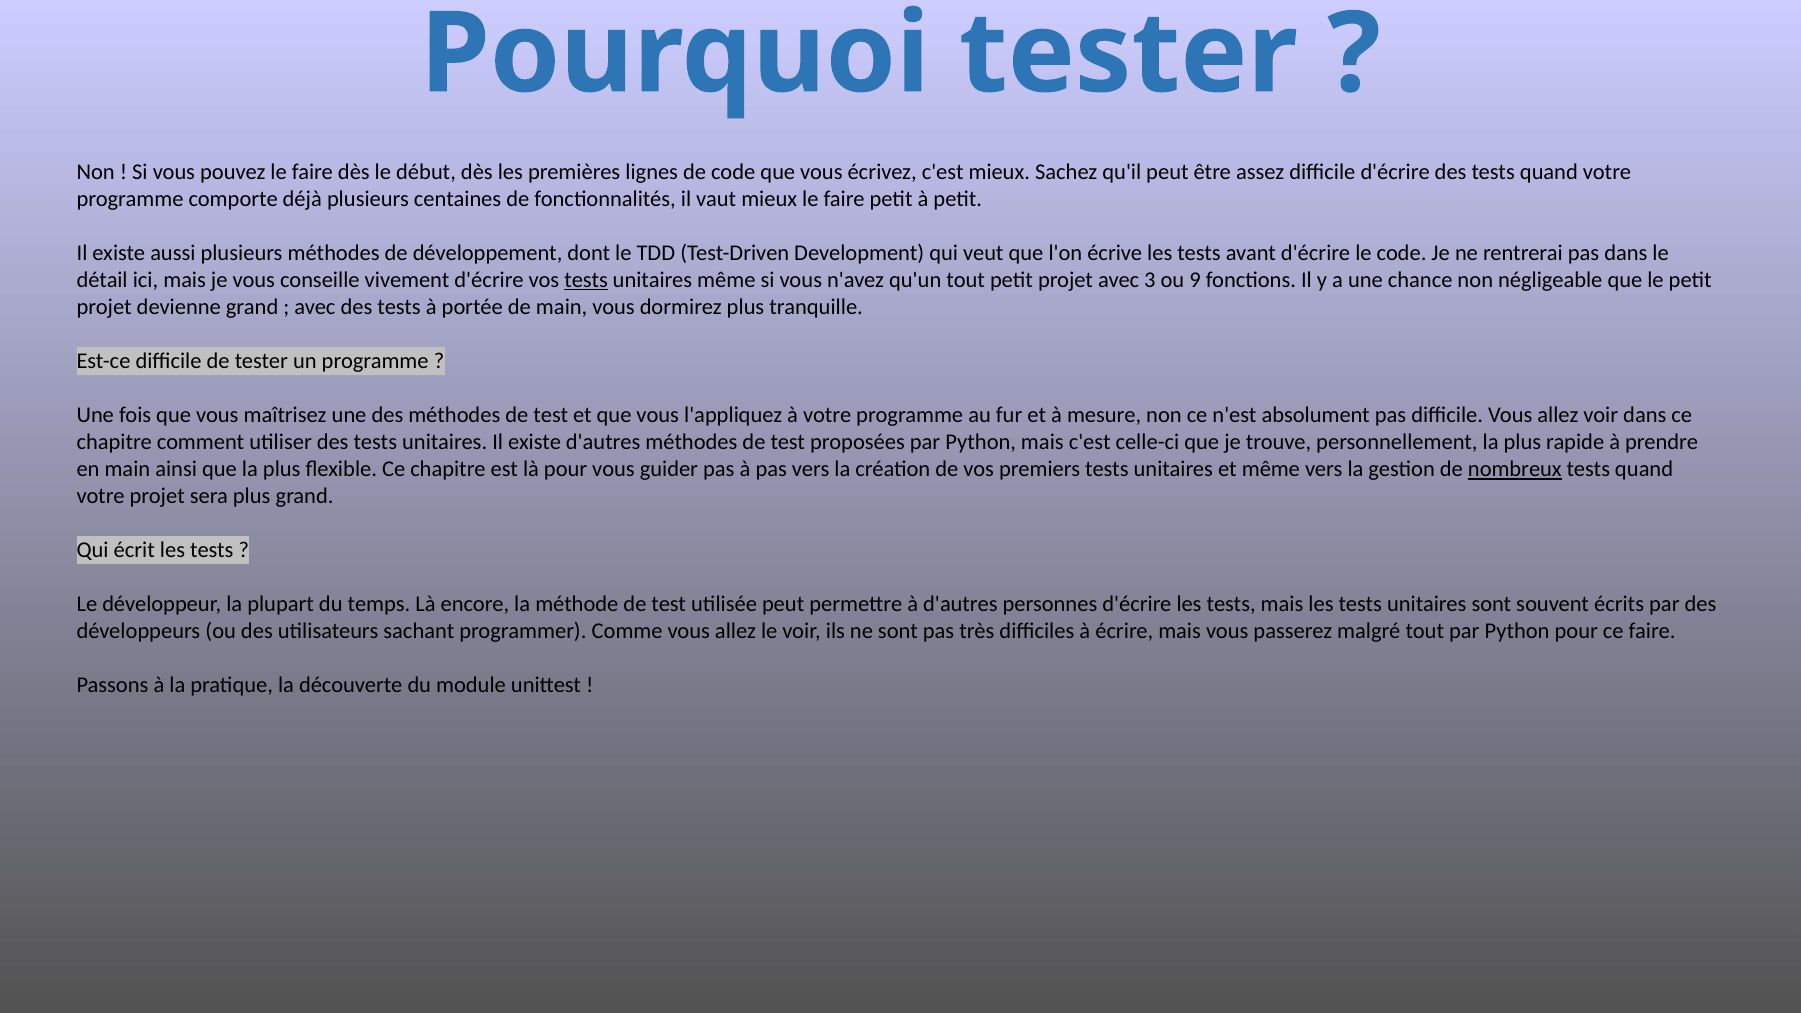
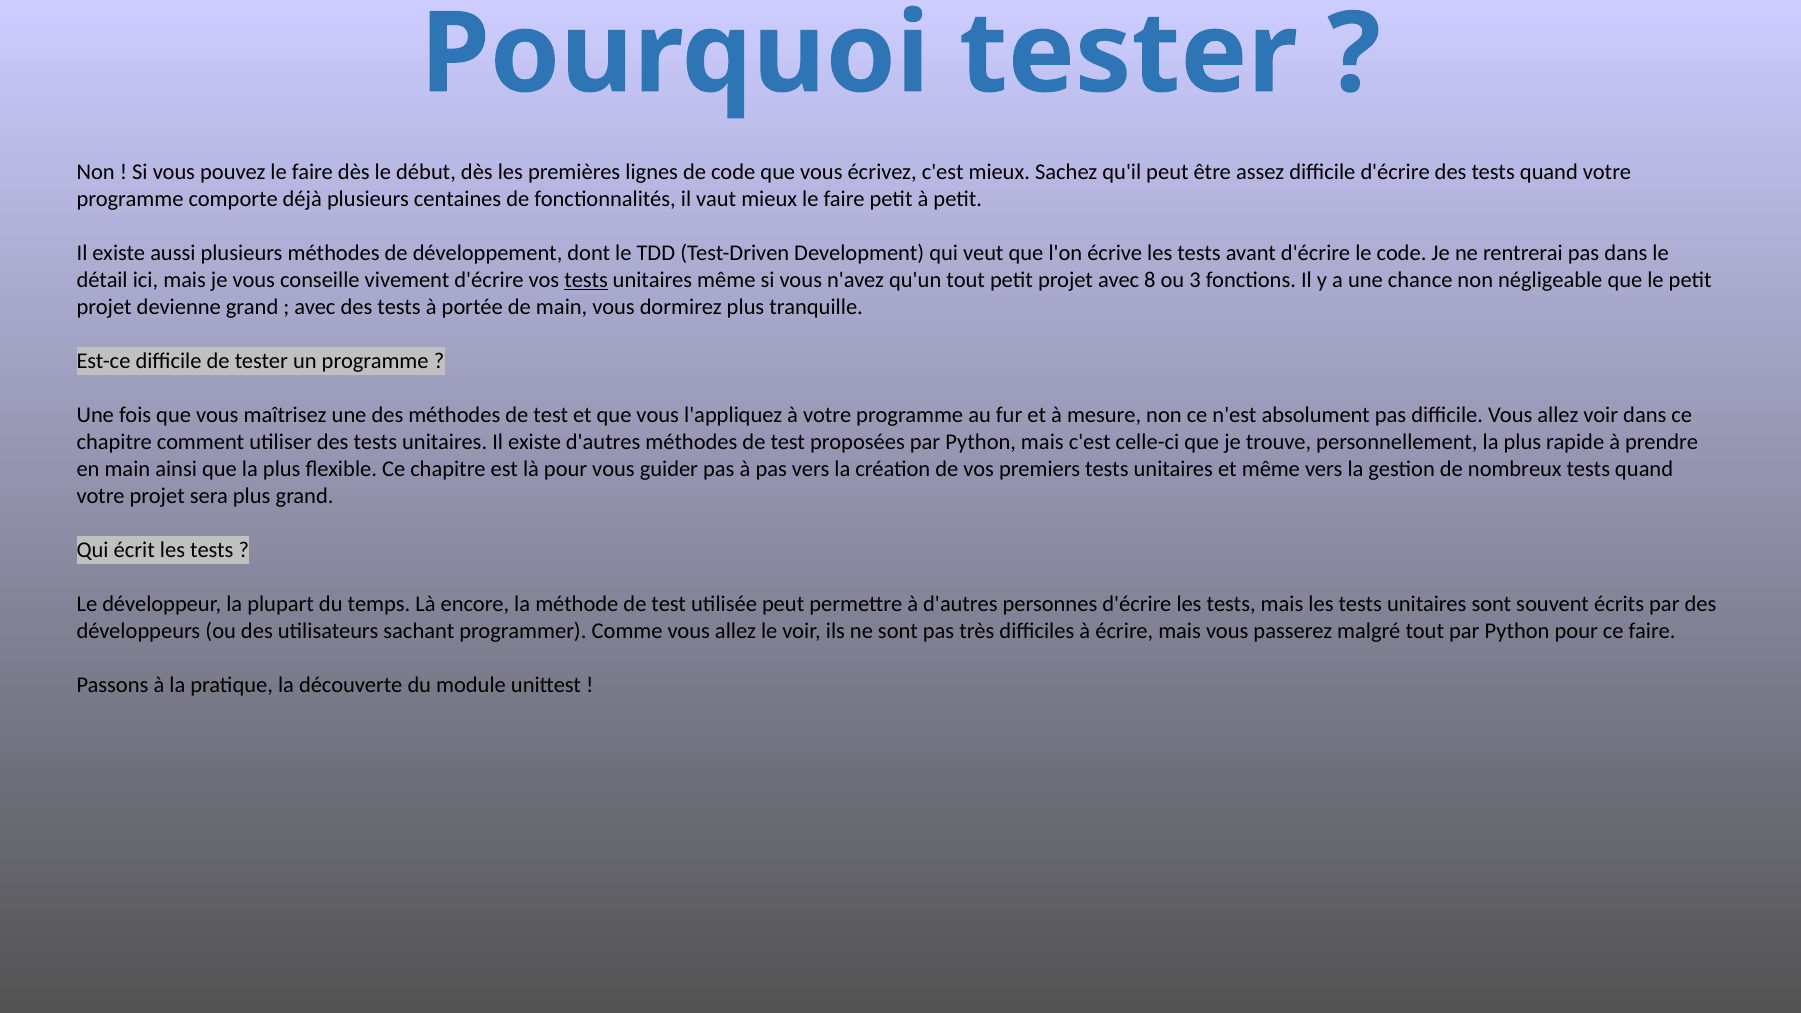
3: 3 -> 8 (1150, 280)
9: 9 -> 3 (1195, 280)
nombreux underline: present -> none (1515, 469)
